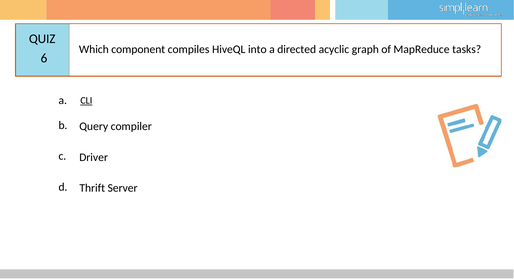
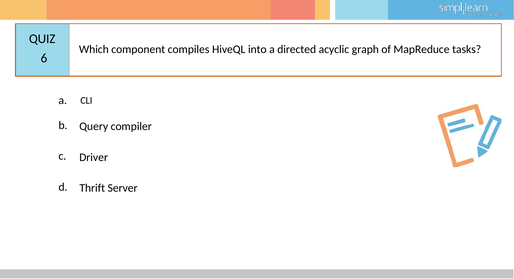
CLI underline: present -> none (86, 101)
